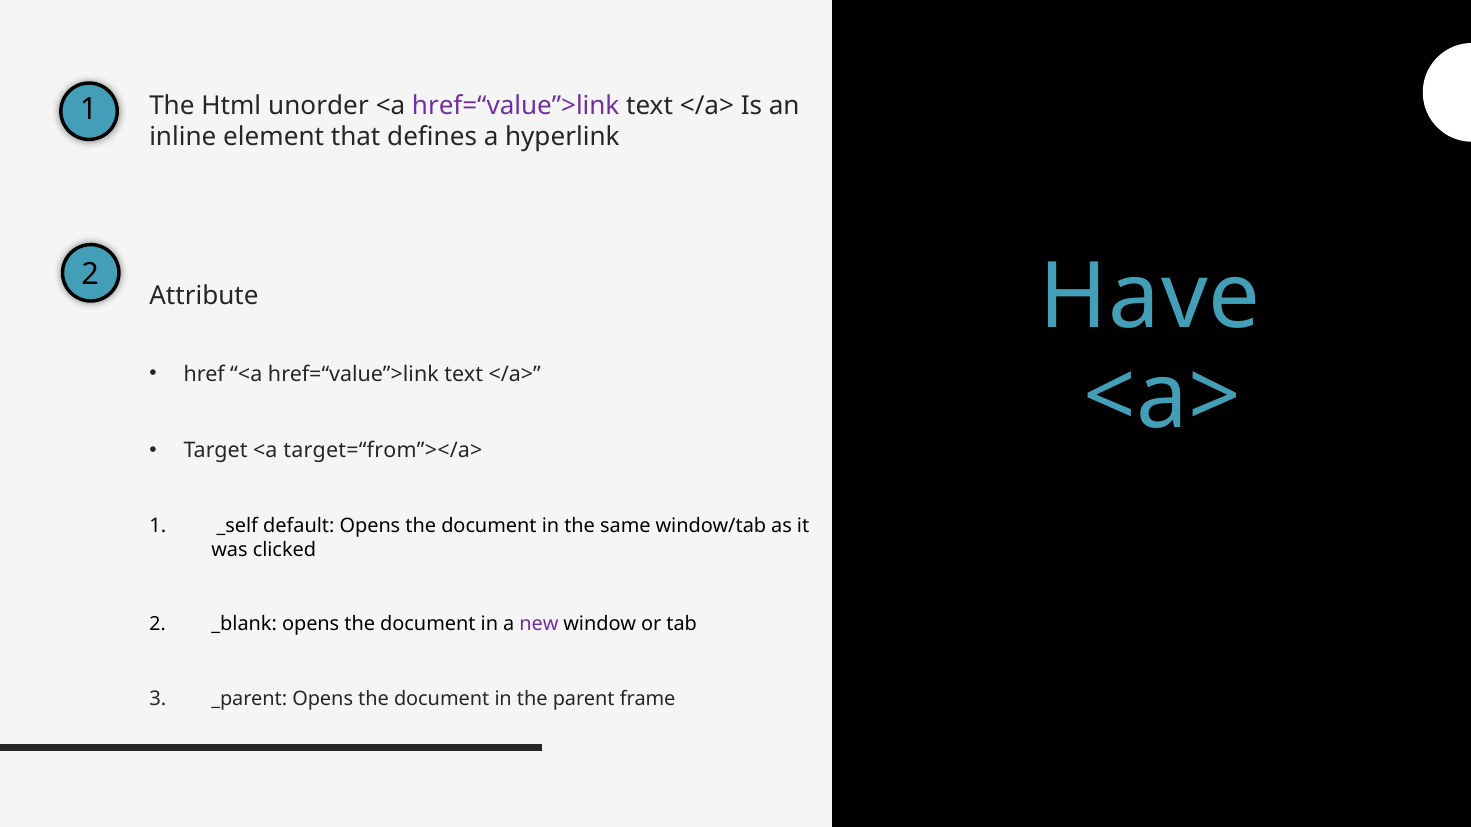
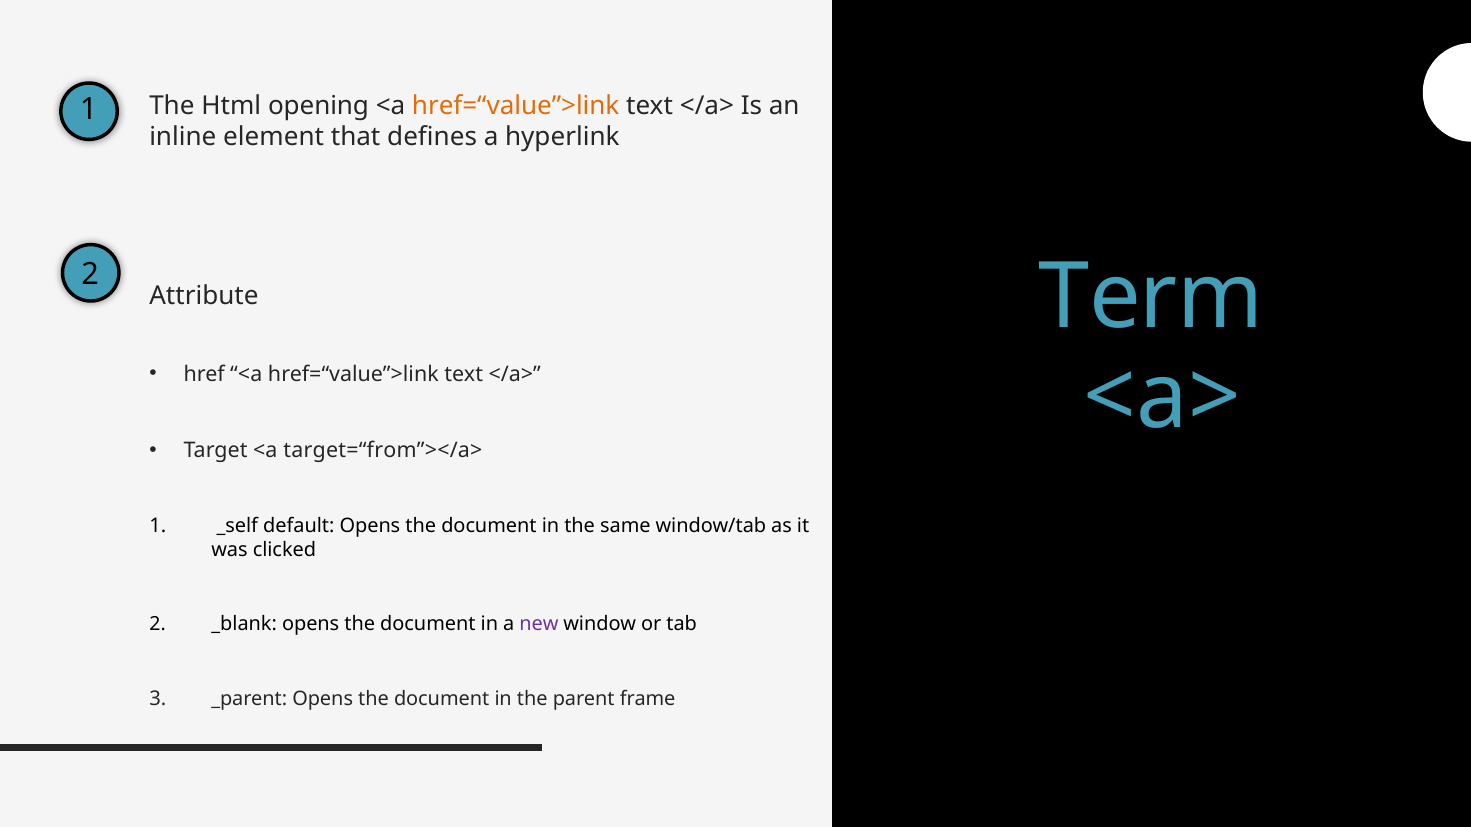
unorder: unorder -> opening (319, 106)
href=“value”>link colour: purple -> orange (516, 106)
Have: Have -> Term (1151, 298)
